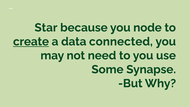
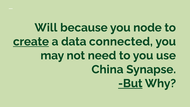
Star: Star -> Will (46, 28)
Some: Some -> China (107, 69)
But underline: none -> present (130, 83)
